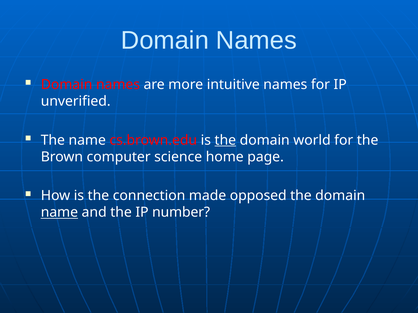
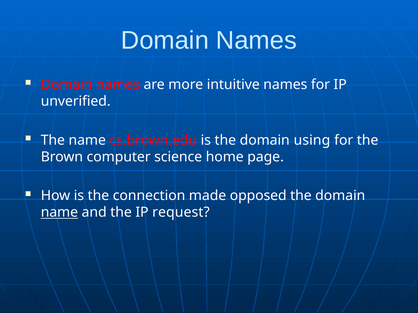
the underline: present -> none (225, 140)
world: world -> using (312, 140)
number: number -> request (181, 213)
